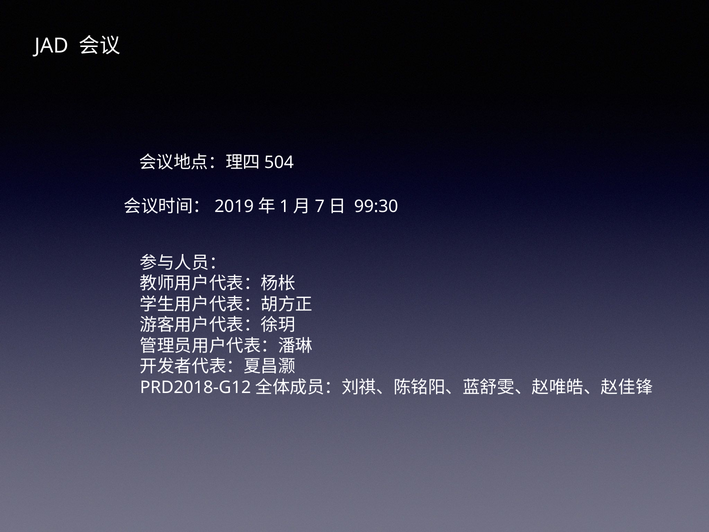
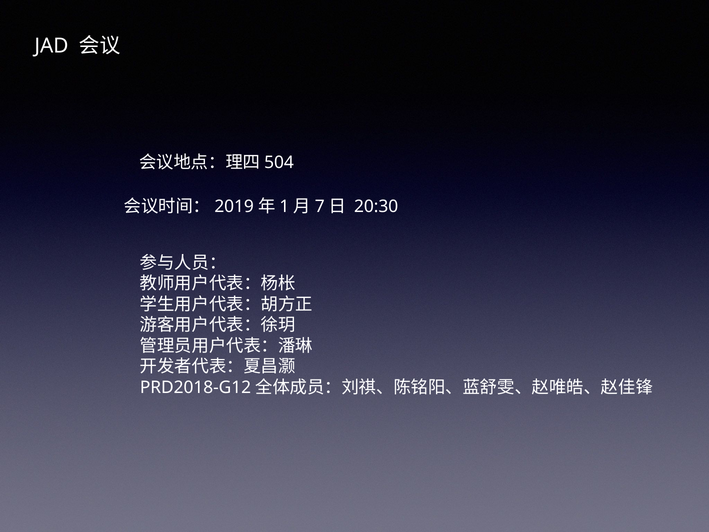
99:30: 99:30 -> 20:30 (376, 206)
